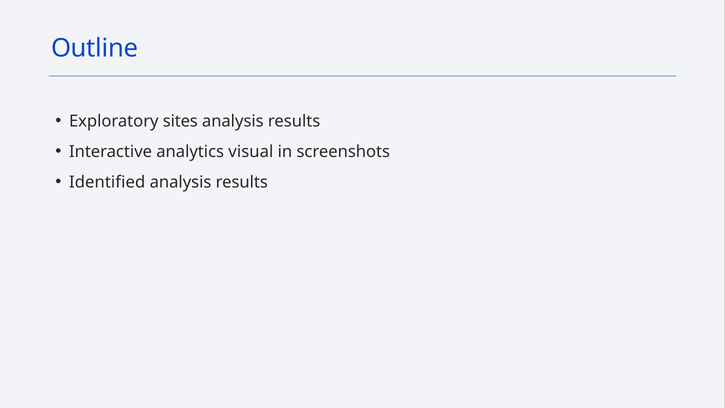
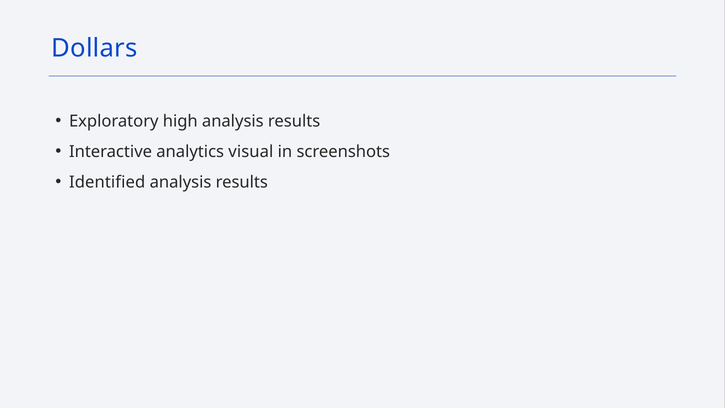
Outline: Outline -> Dollars (94, 48)
sites: sites -> high (180, 121)
